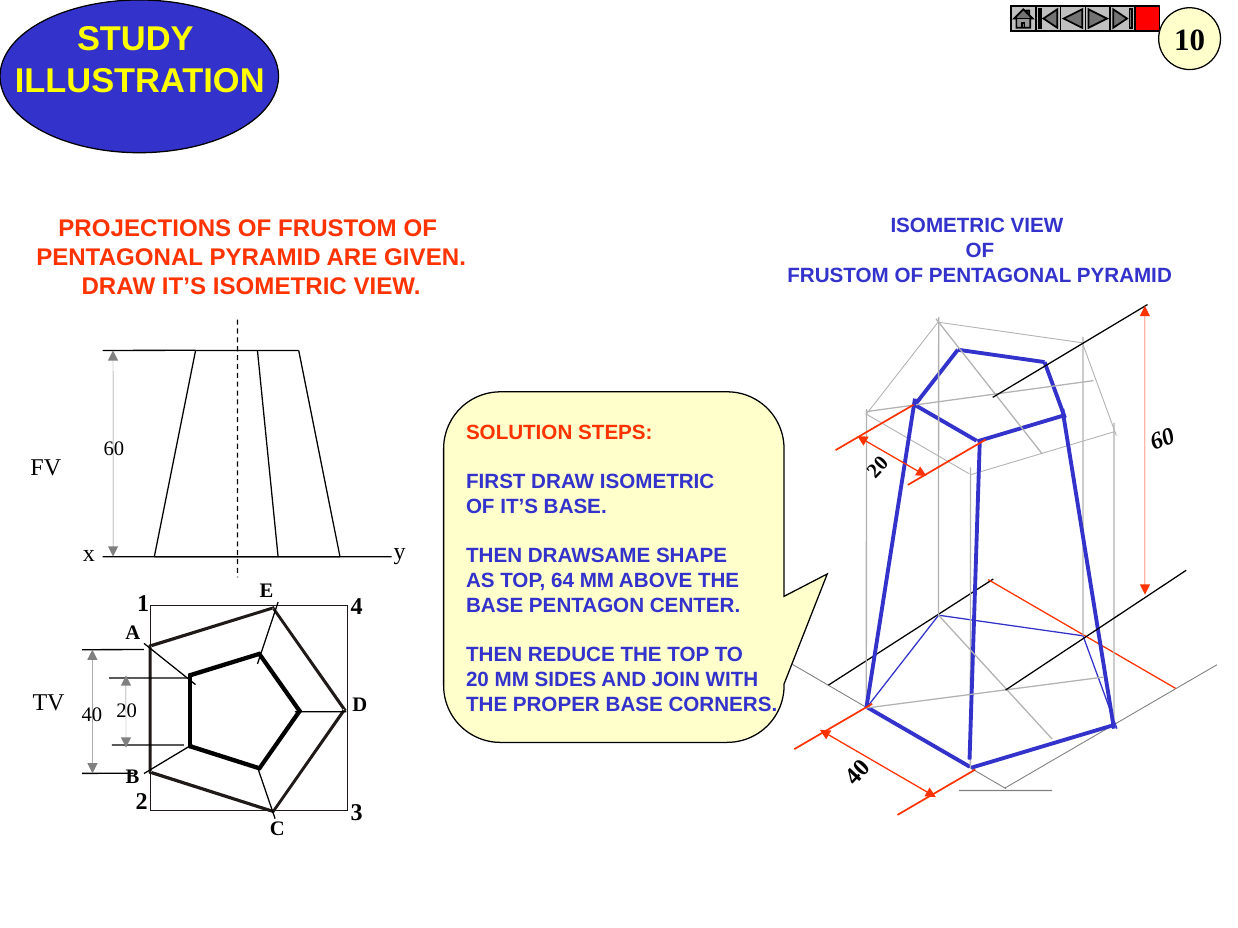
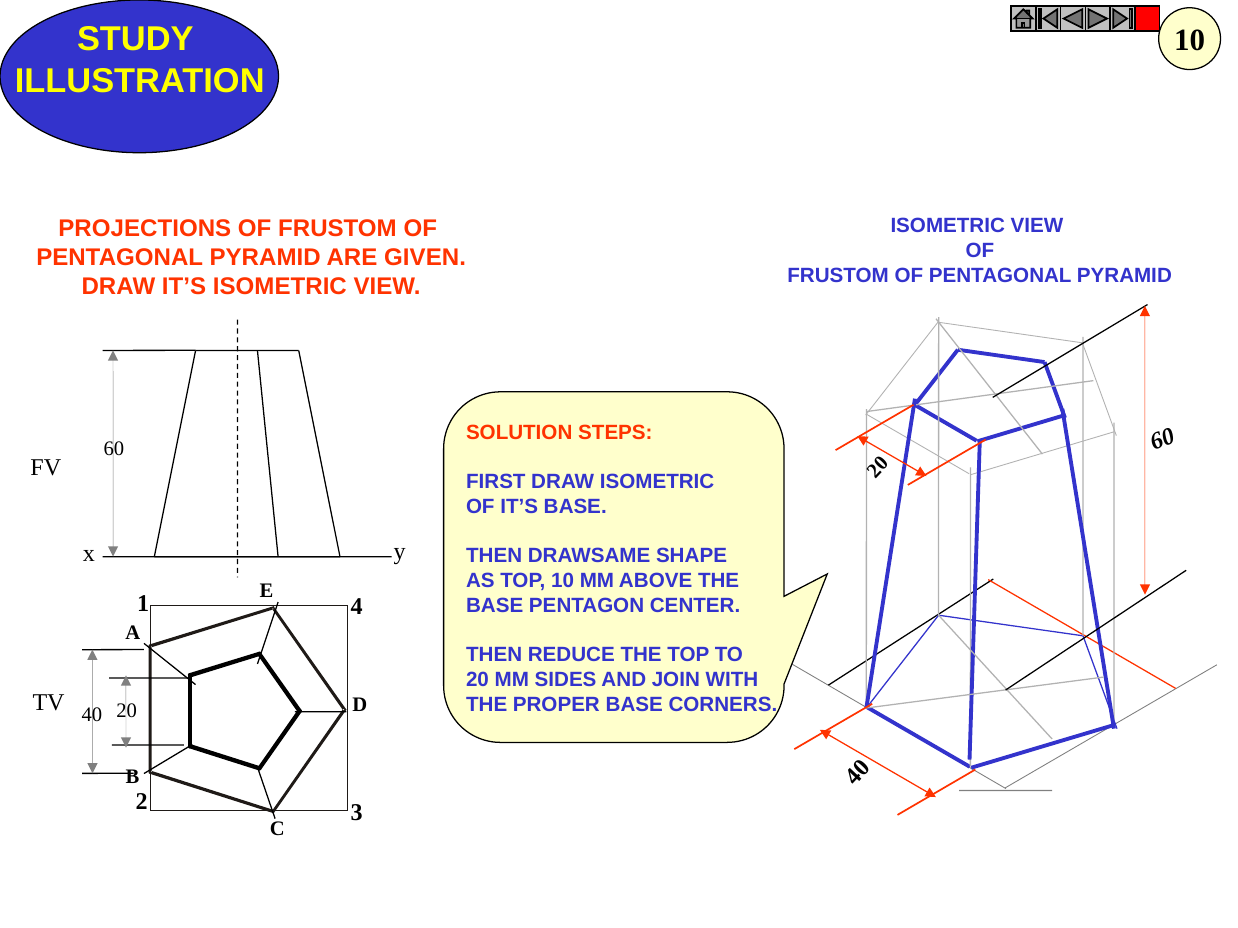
TOP 64: 64 -> 10 (563, 581)
